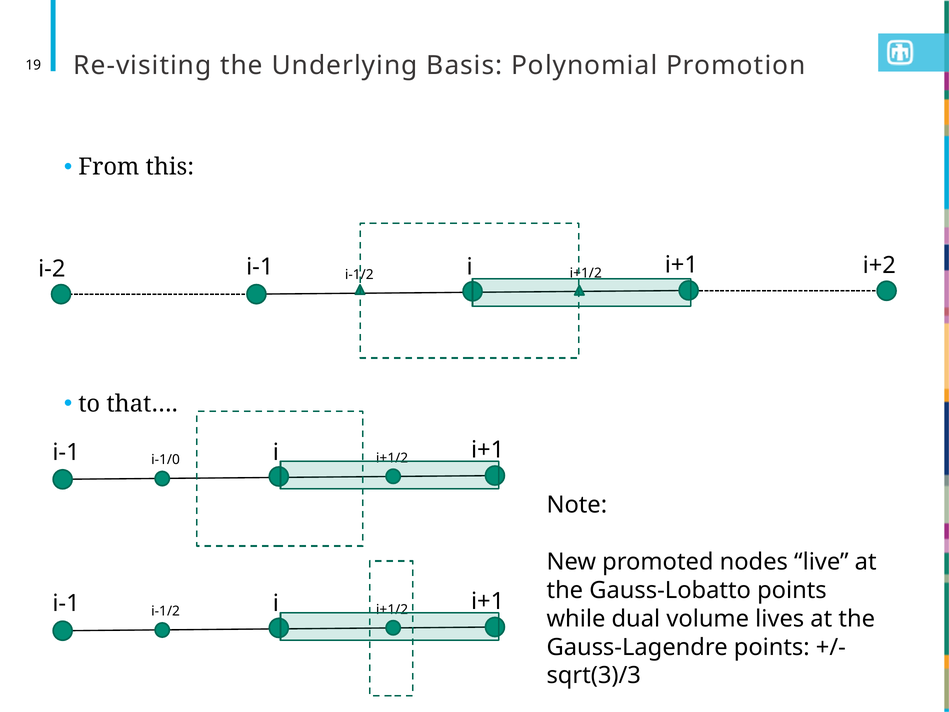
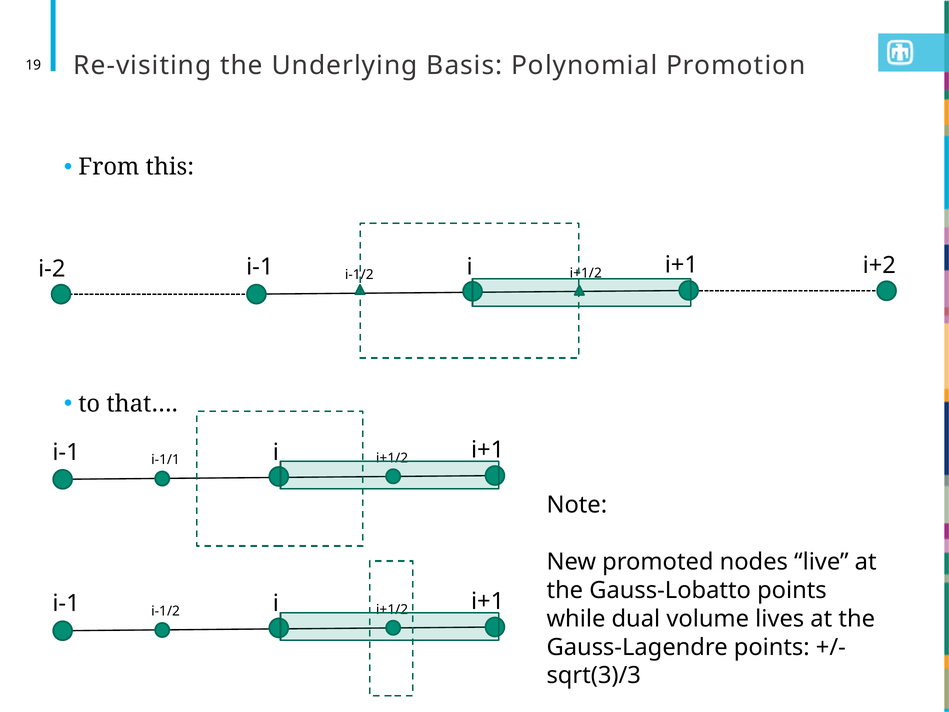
i-1/0: i-1/0 -> i-1/1 (166, 460)
